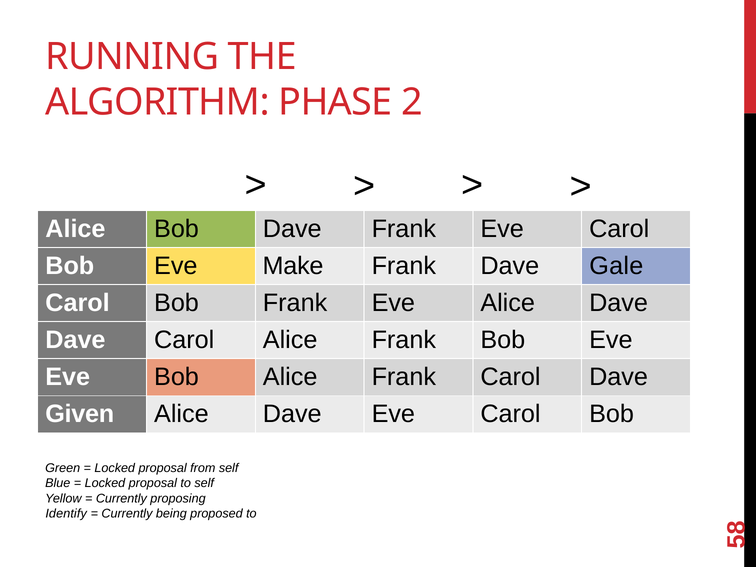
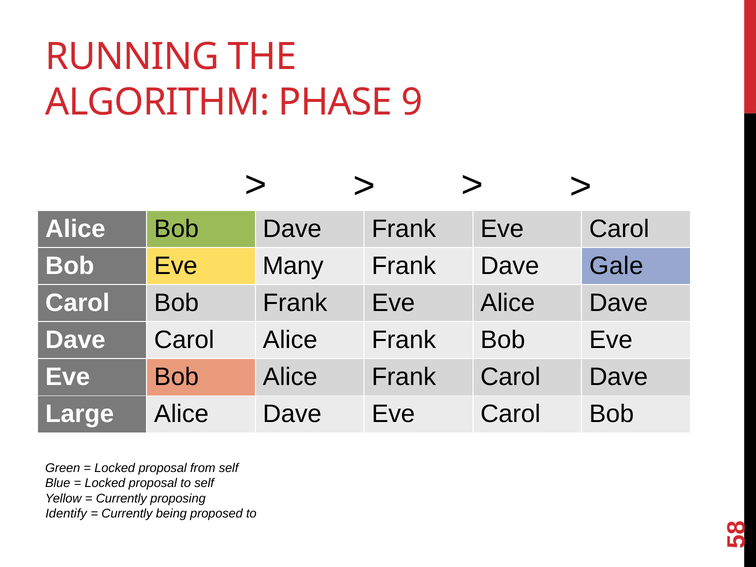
2: 2 -> 9 (412, 102)
Make: Make -> Many (293, 266)
Given: Given -> Large (80, 414)
